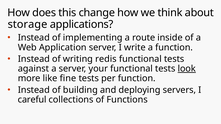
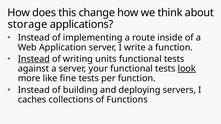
Instead underline: none -> present (34, 59)
redis: redis -> units (106, 59)
careful: careful -> caches (32, 100)
